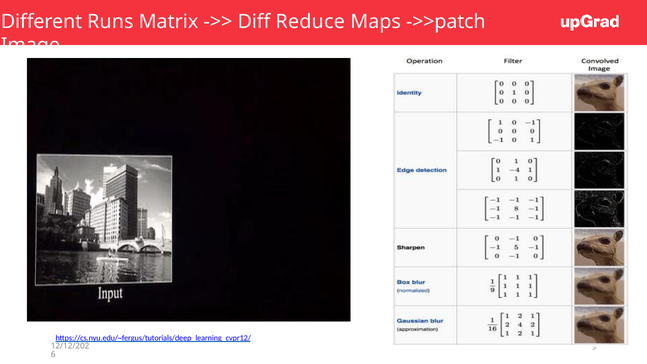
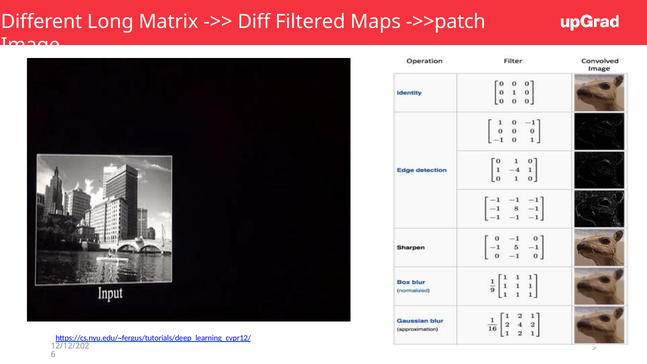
Runs: Runs -> Long (110, 22)
Reduce: Reduce -> Filtered (310, 22)
